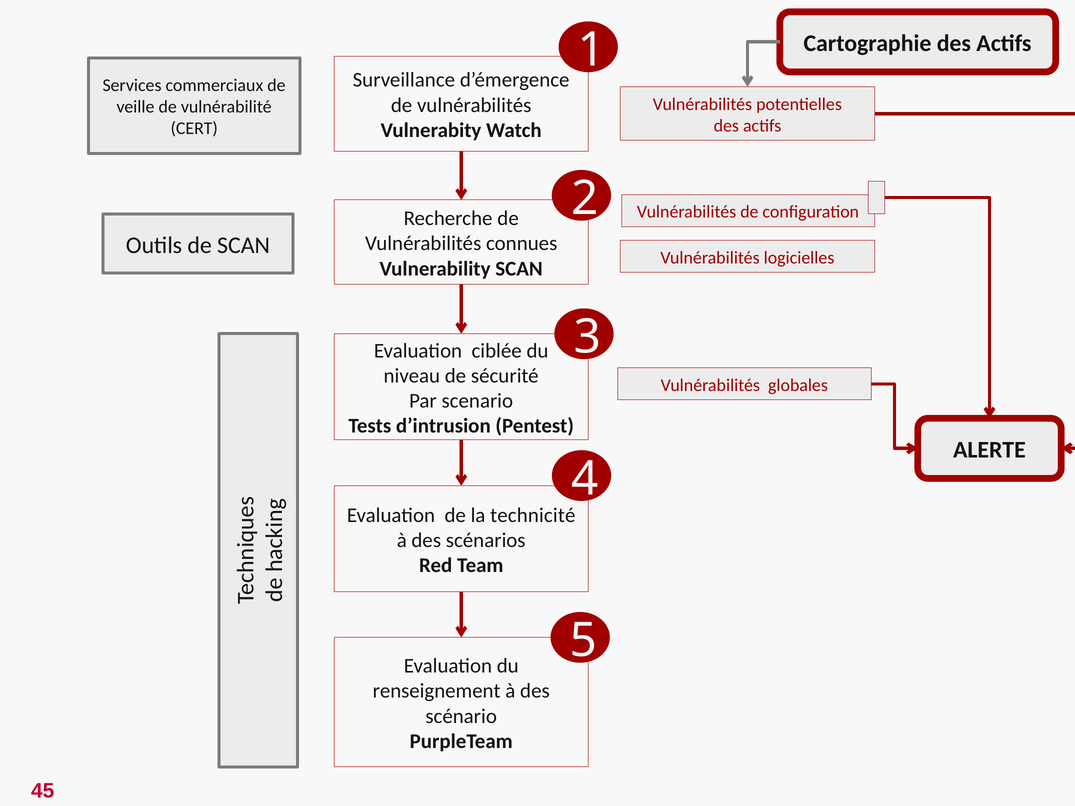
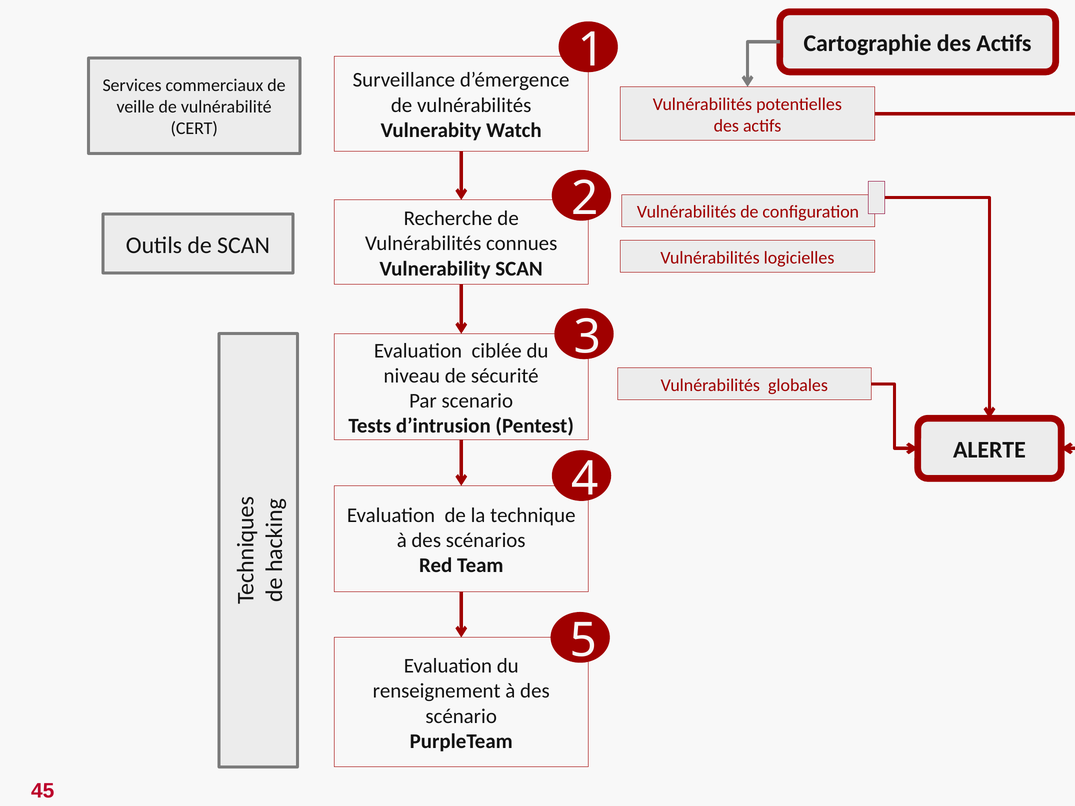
technicité: technicité -> technique (533, 515)
